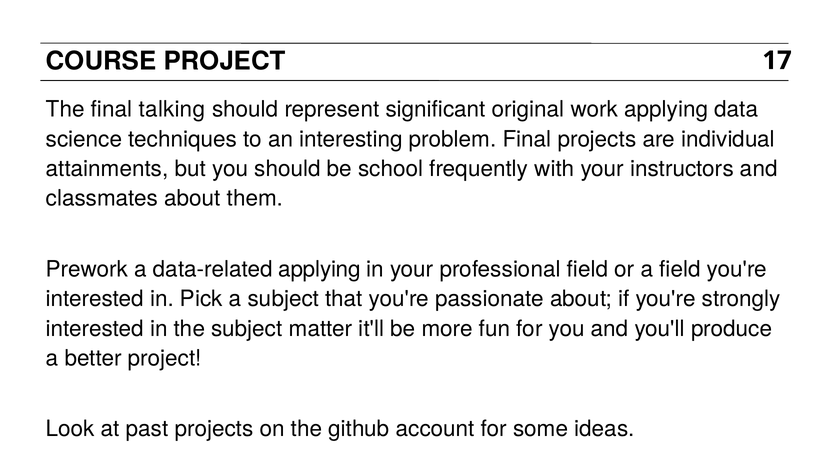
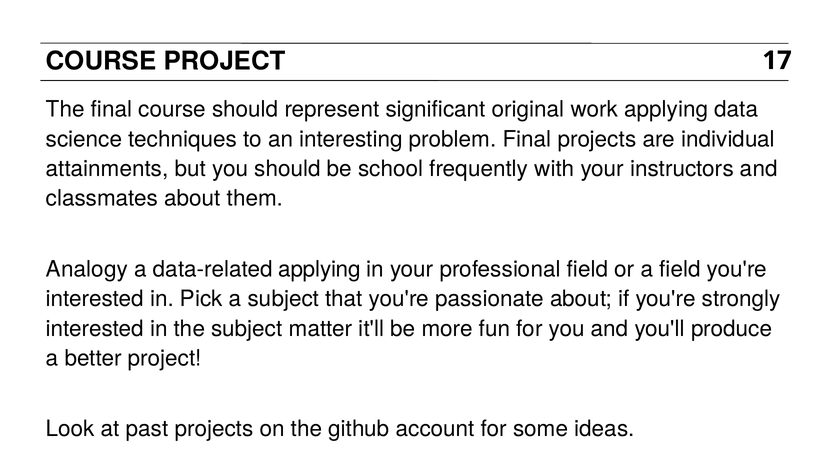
final talking: talking -> course (172, 109)
Prework: Prework -> Analogy (87, 269)
